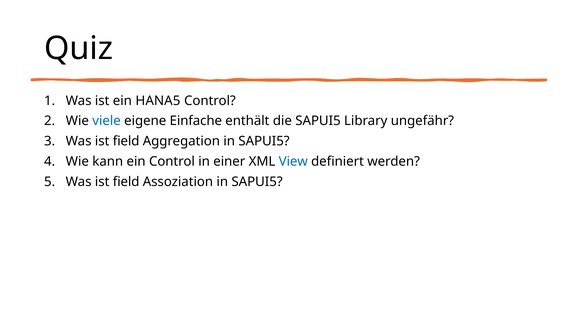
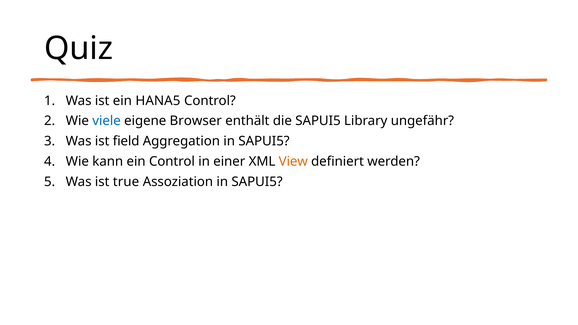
Einfache: Einfache -> Browser (196, 121)
View colour: blue -> orange (293, 162)
field: field -> true (126, 182)
